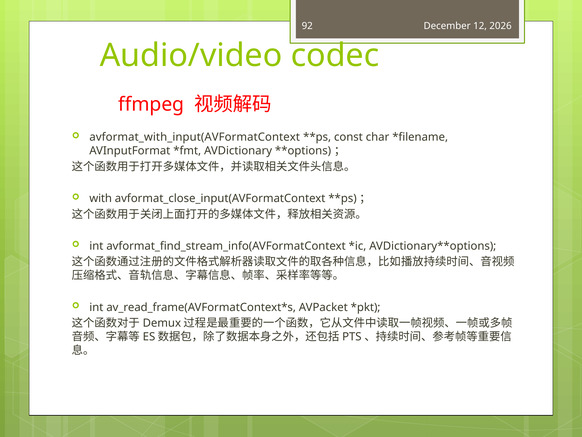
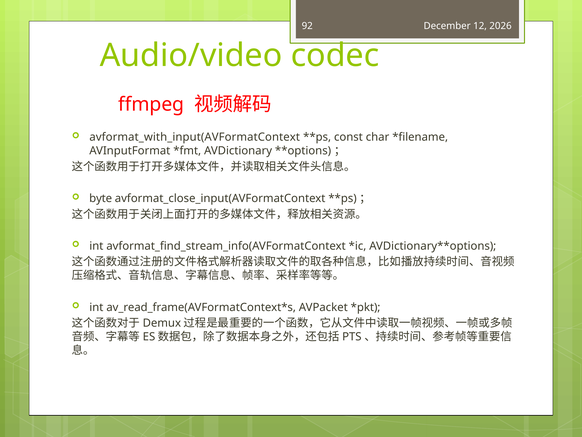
with: with -> byte (101, 198)
